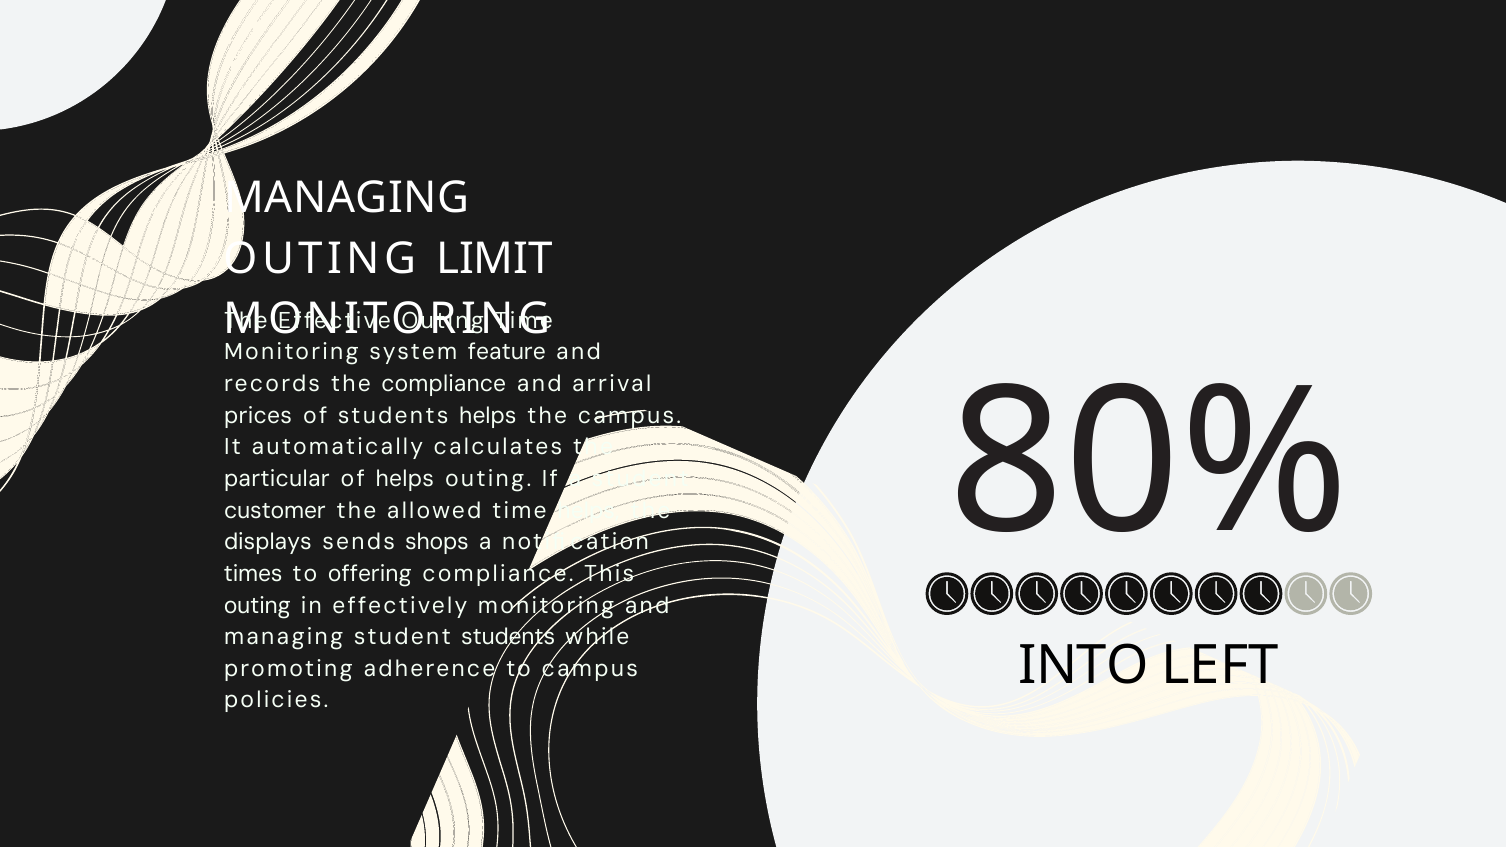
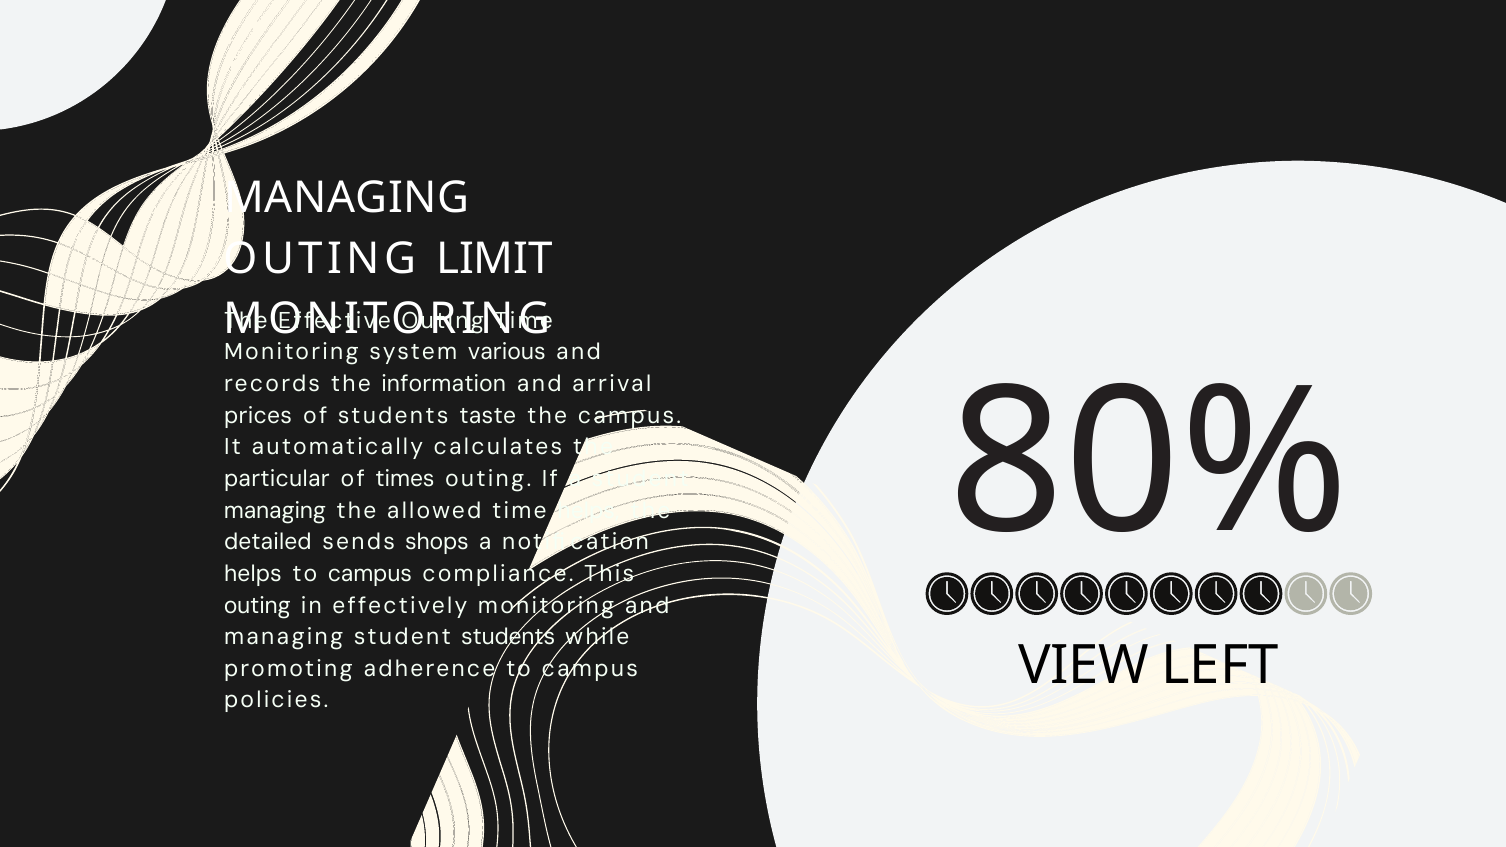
feature: feature -> various (507, 352)
the compliance: compliance -> information (444, 384)
students helps: helps -> taste (488, 416)
of helps: helps -> times (405, 479)
customer: customer -> managing (275, 511)
displays: displays -> detailed (268, 542)
times: times -> helps (253, 574)
offering: offering -> campus (370, 574)
INTO: INTO -> VIEW (1084, 666)
